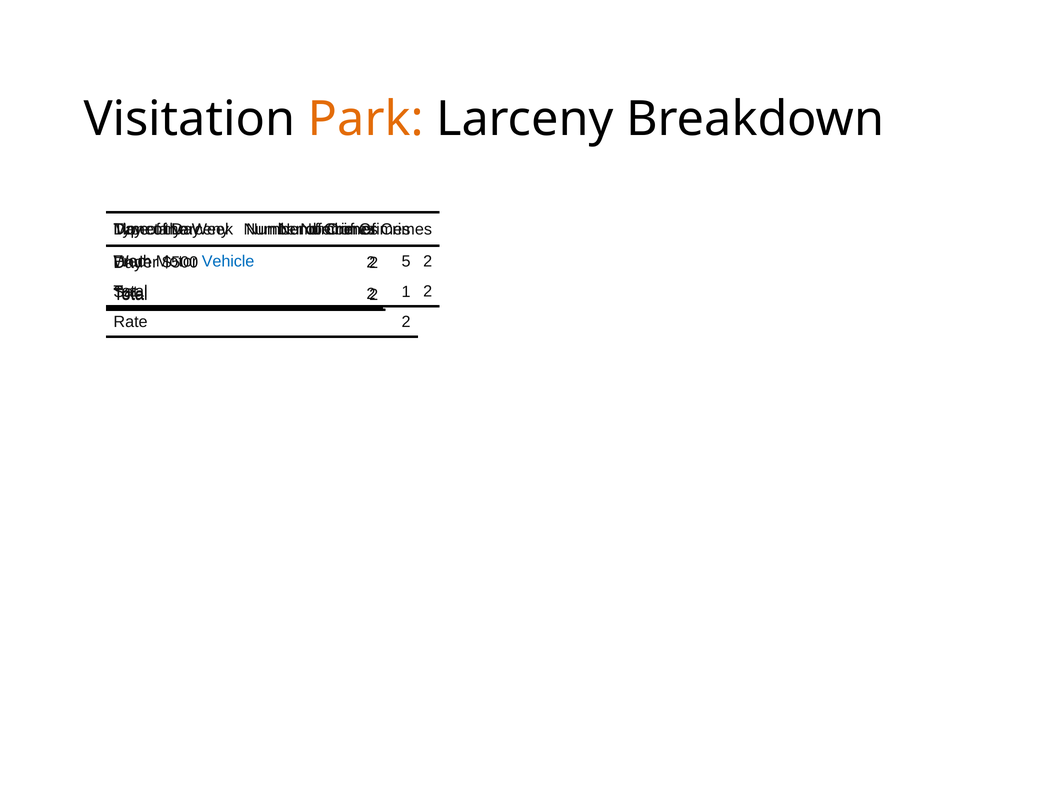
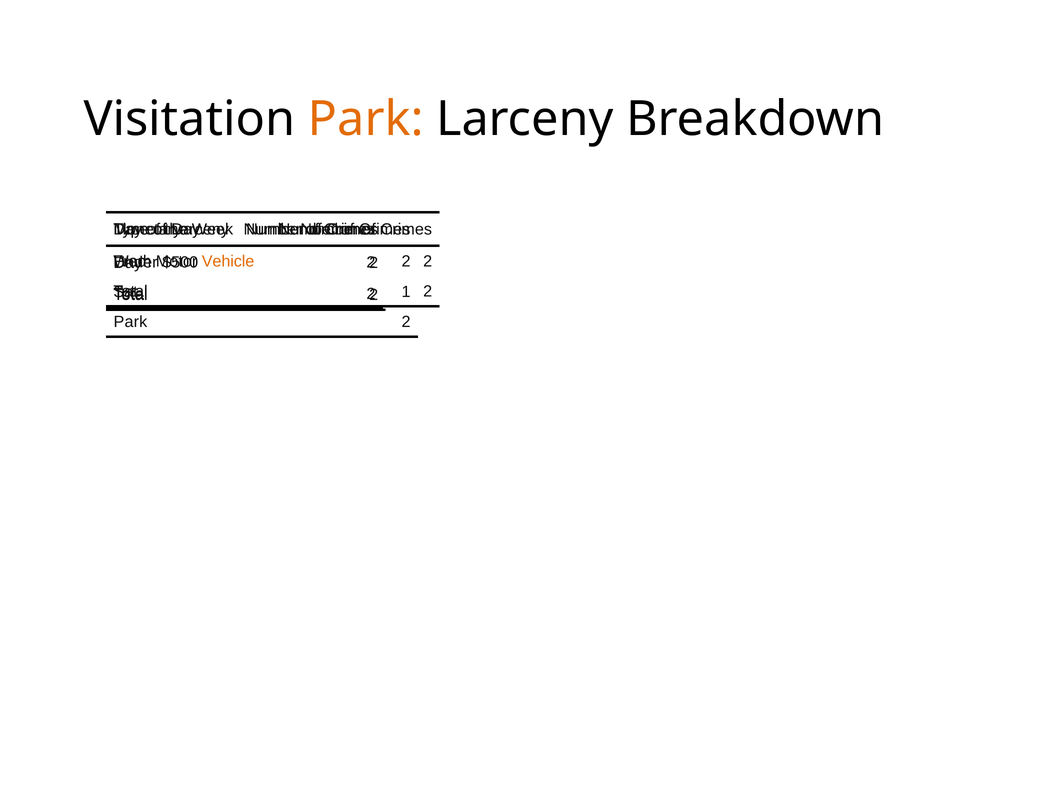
Vehicle colour: blue -> orange (228, 261)
5: 5 -> 2 (406, 261)
Rate: Rate -> Park (130, 322)
